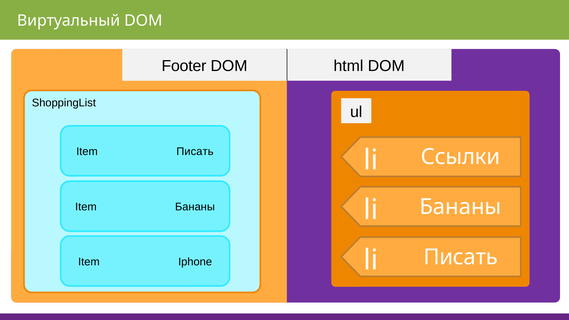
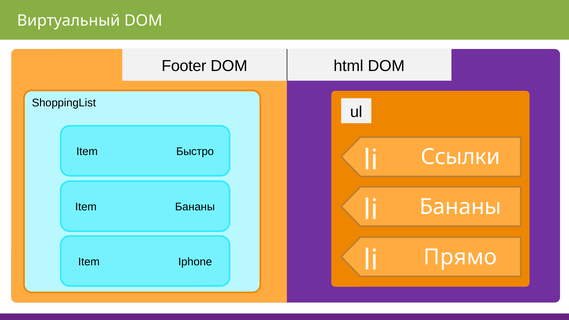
Item Писать: Писать -> Быстро (195, 152)
li Писать: Писать -> Прямо (460, 257)
